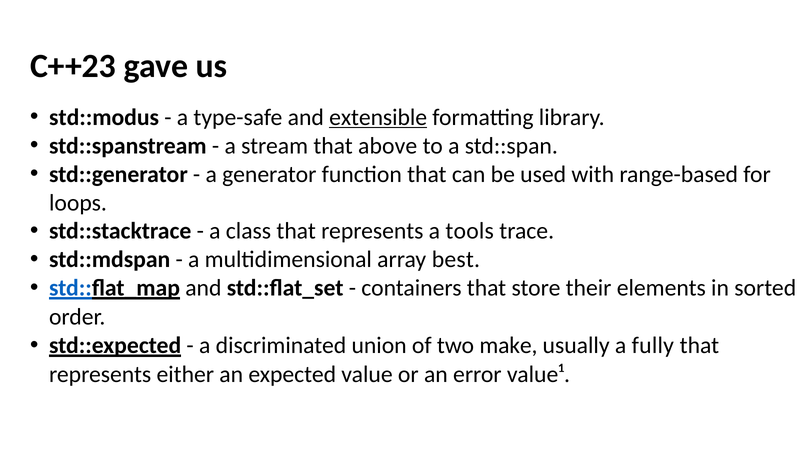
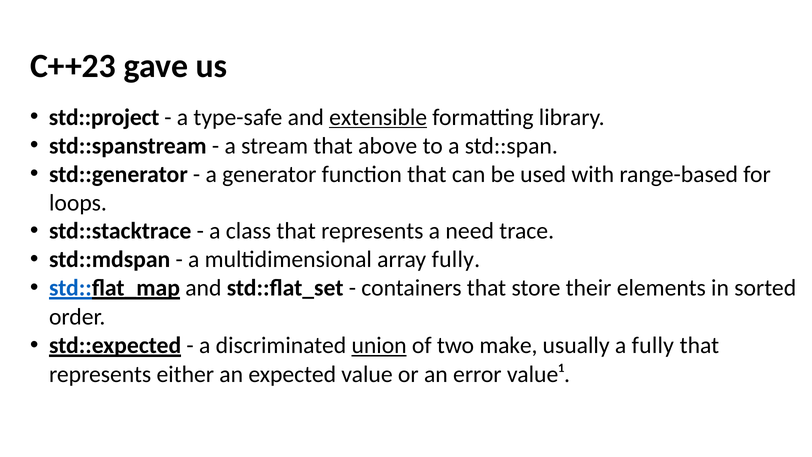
std::modus: std::modus -> std::project (104, 117)
tools: tools -> need (470, 231)
array best: best -> fully (456, 259)
union underline: none -> present (379, 345)
